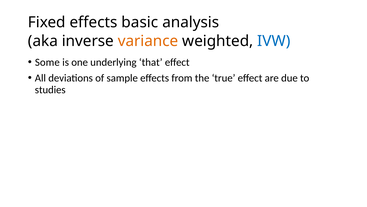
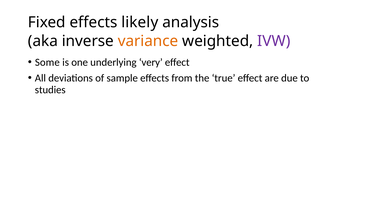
basic: basic -> likely (140, 22)
IVW colour: blue -> purple (274, 41)
that: that -> very (151, 62)
